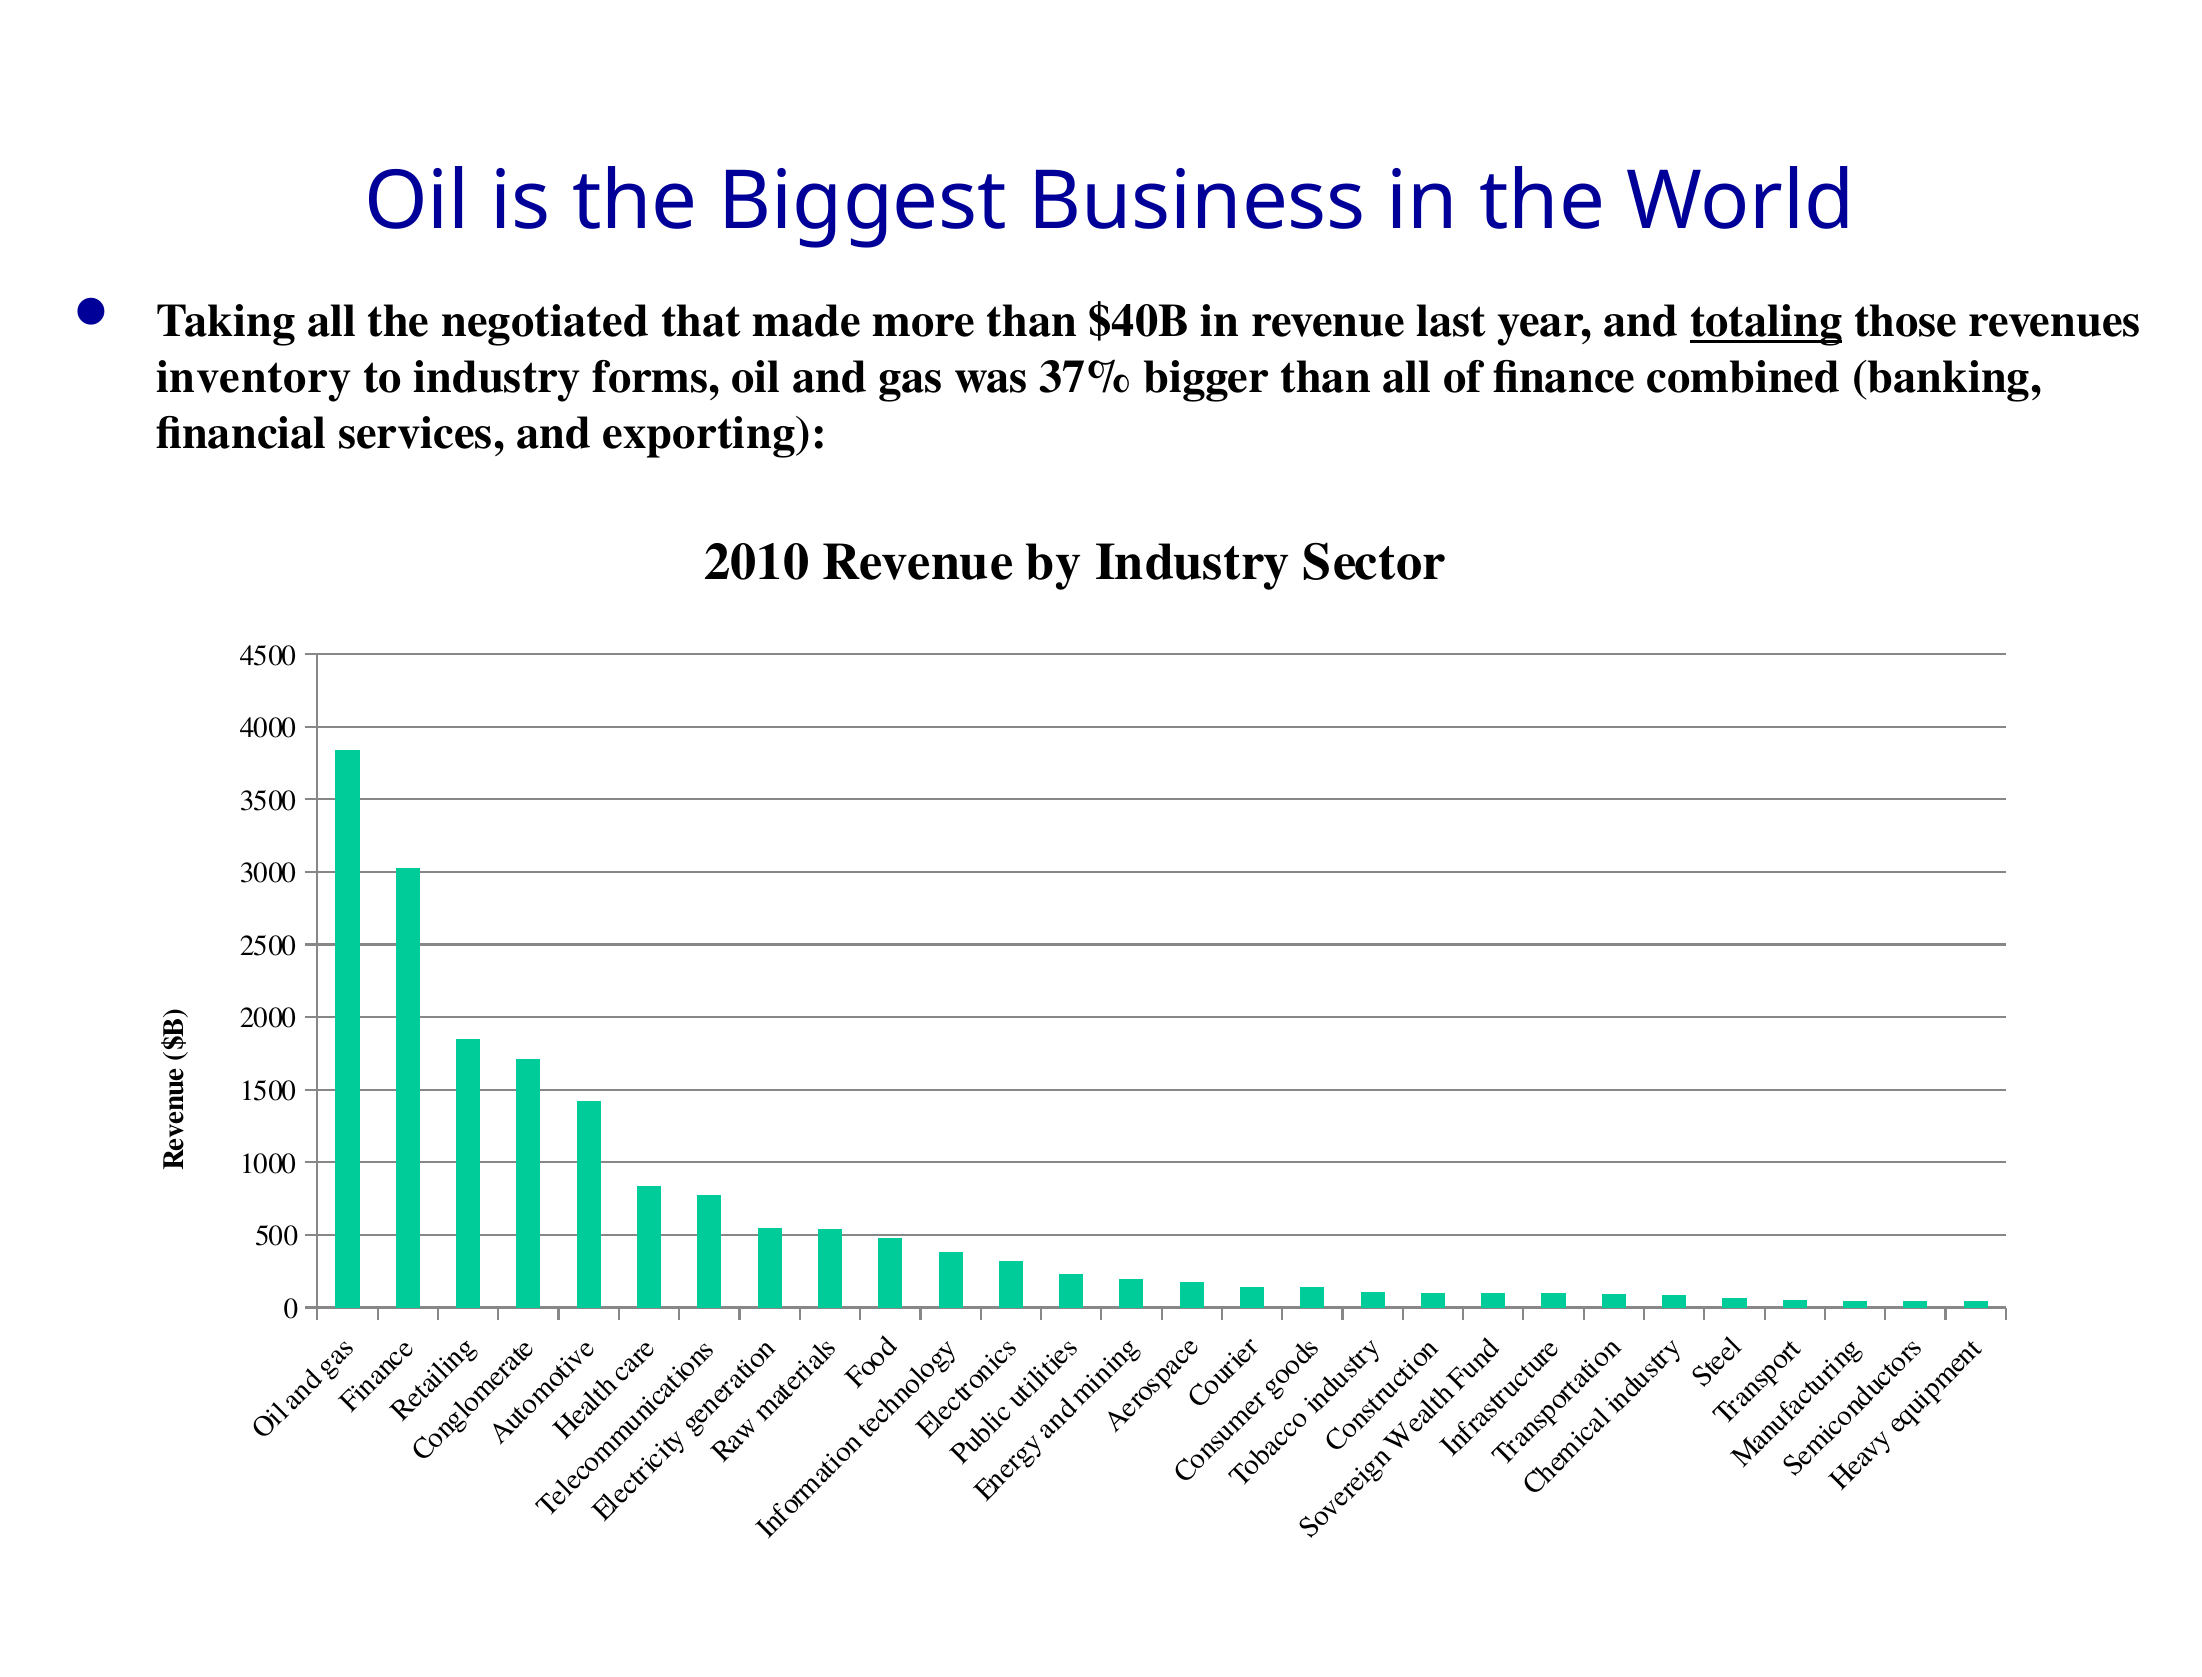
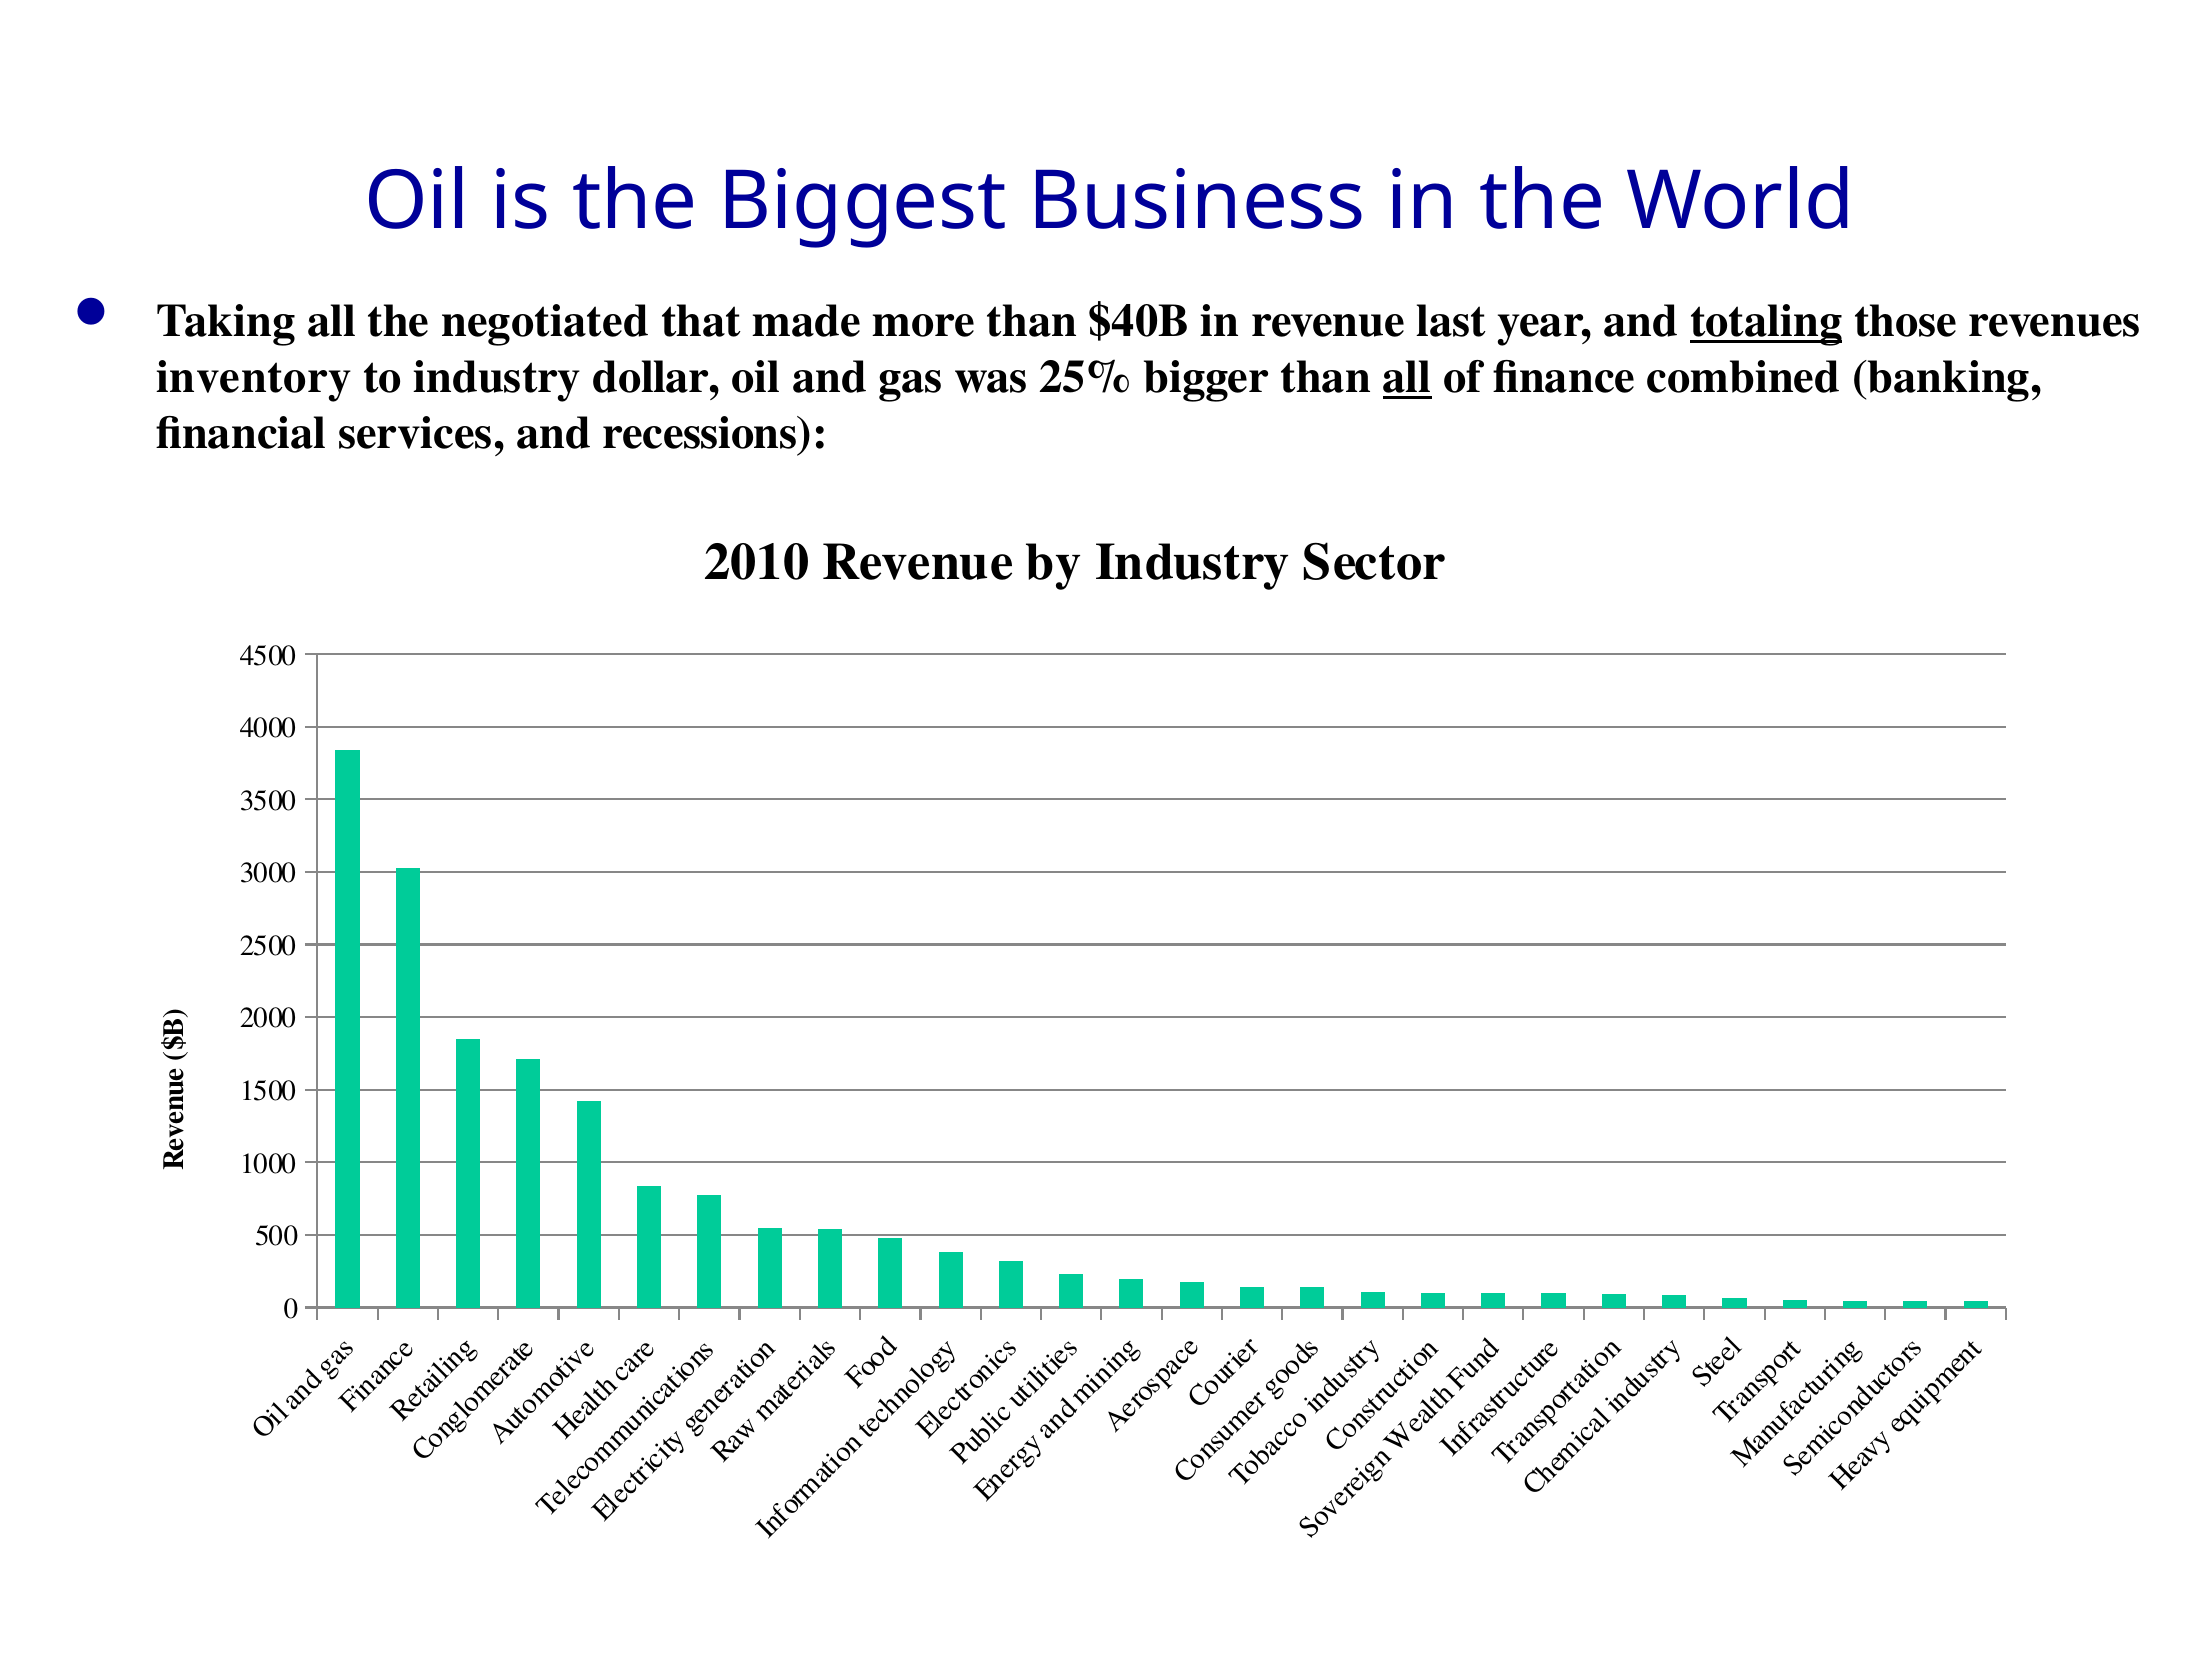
forms: forms -> dollar (657, 377)
37%: 37% -> 25% (1086, 377)
all underline: none -> present (1407, 377)
exporting: exporting -> recessions (715, 433)
